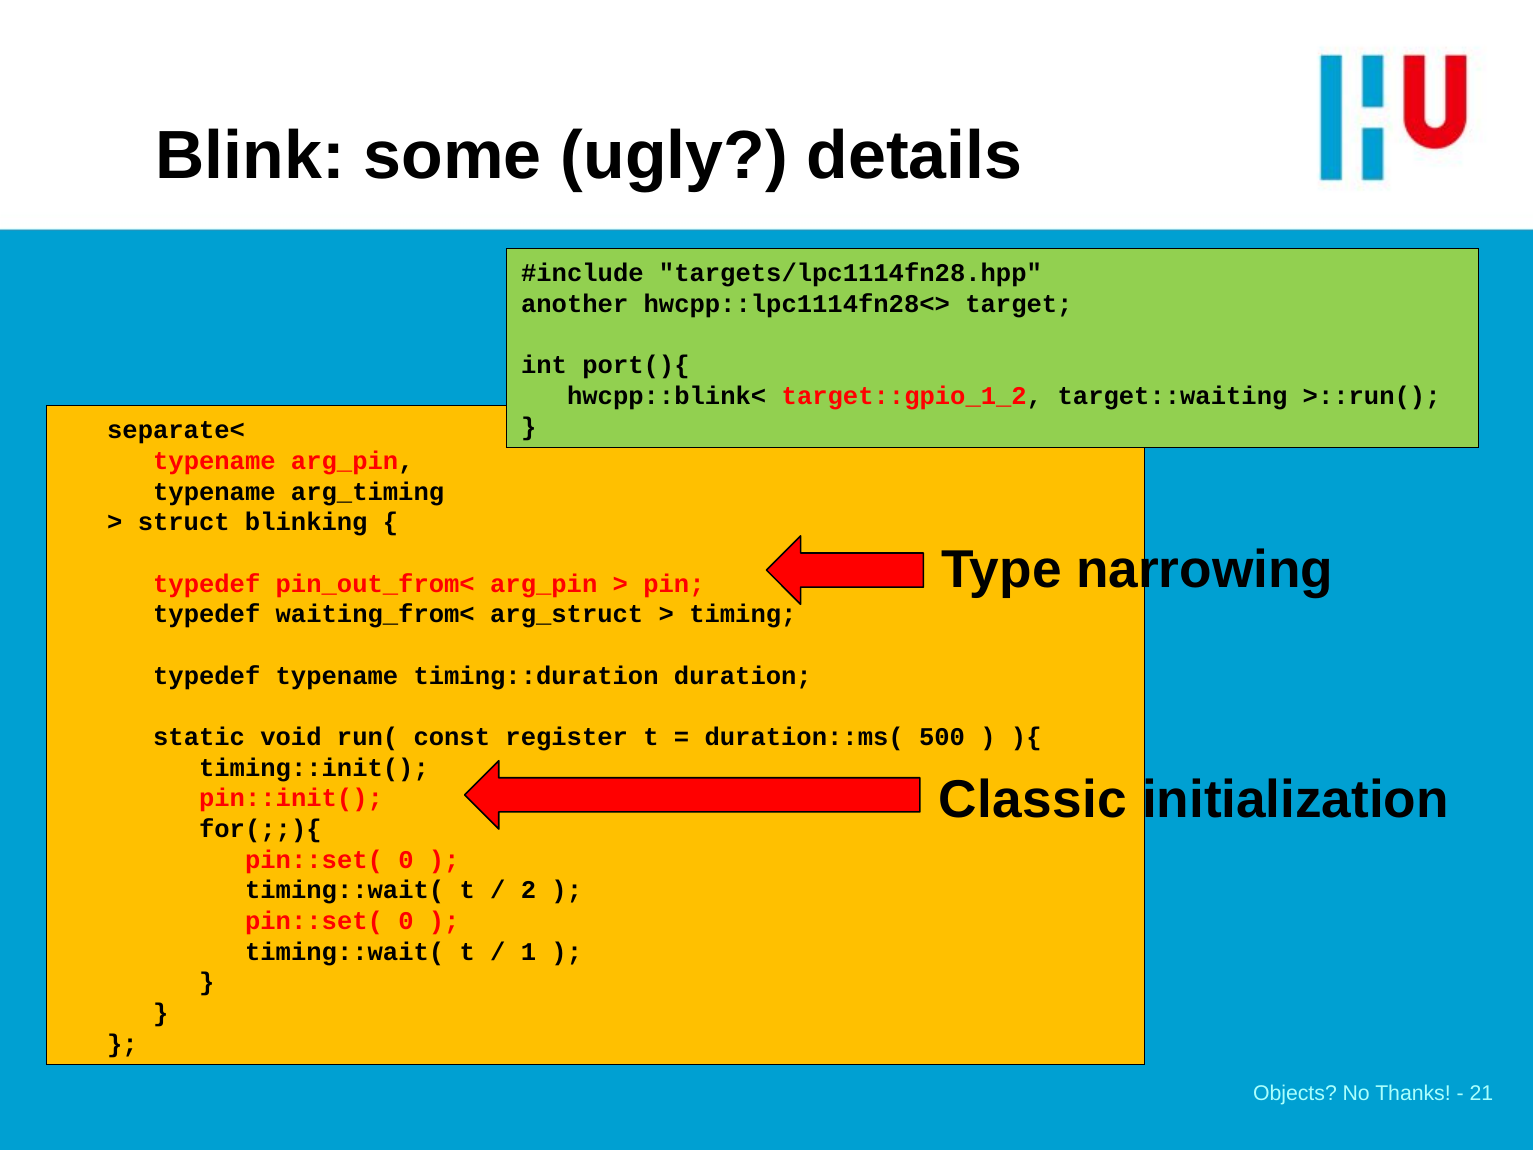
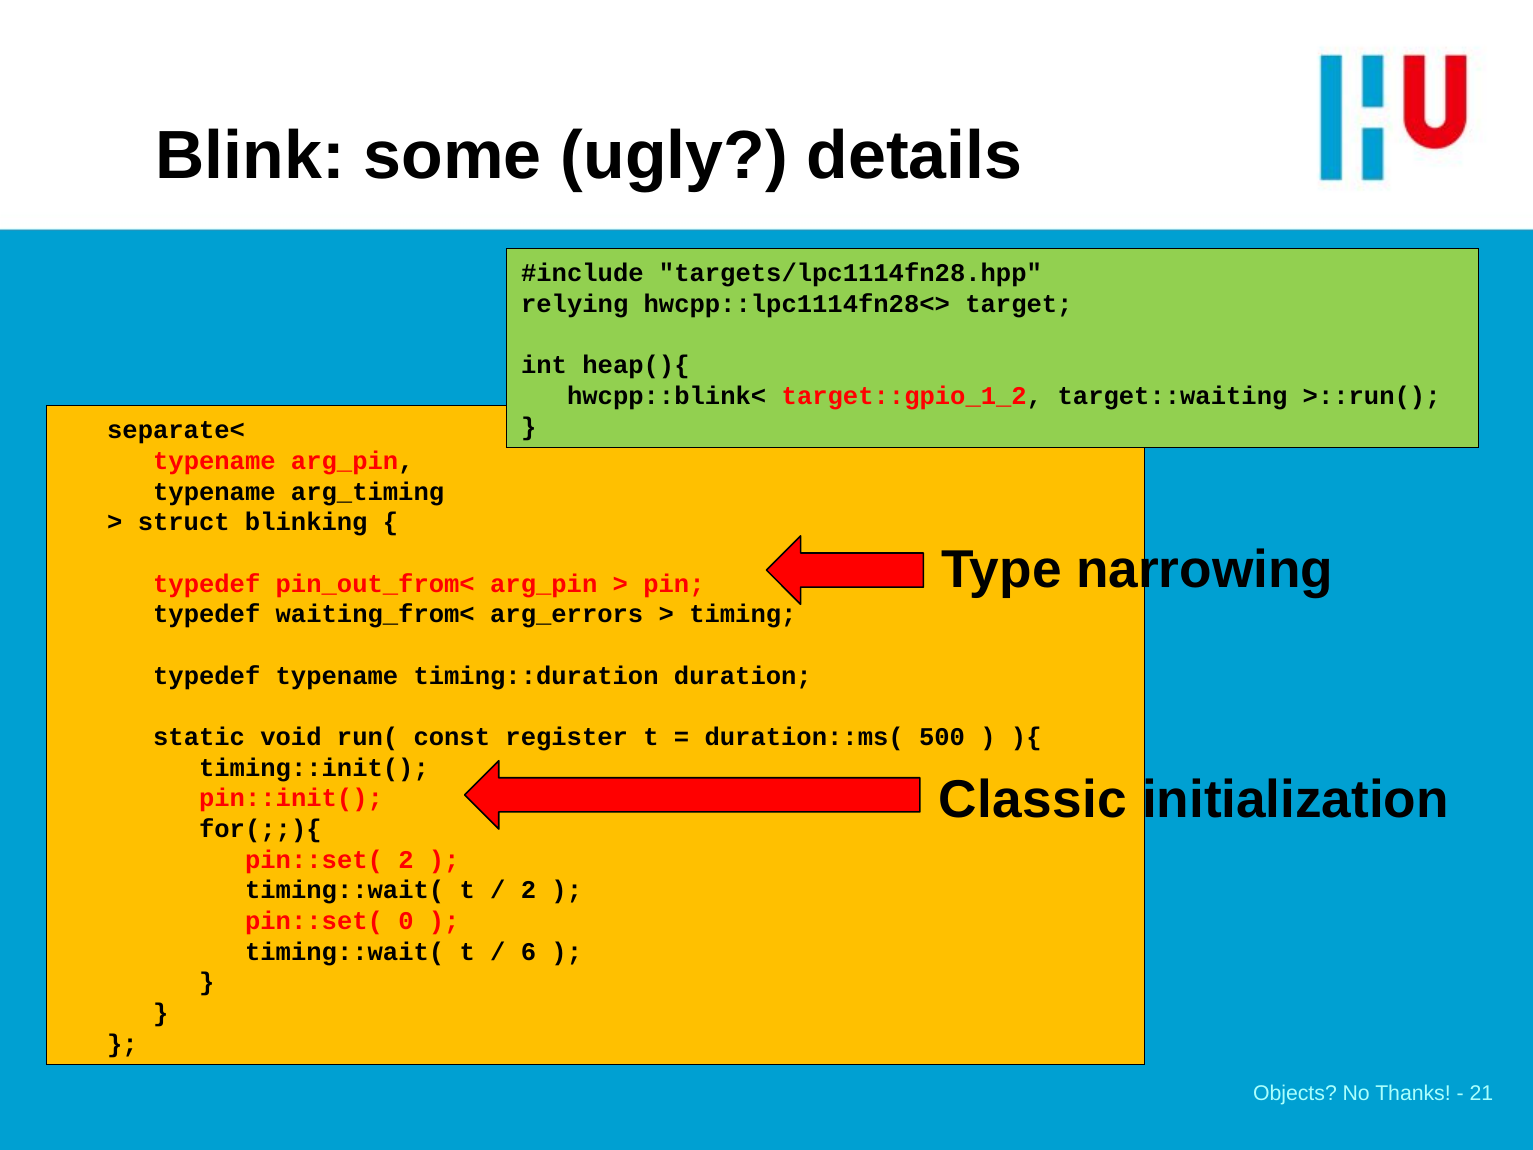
another: another -> relying (575, 304)
port(){: port(){ -> heap(){ (636, 365)
arg_struct: arg_struct -> arg_errors (567, 614)
0: 0 -> 2 (406, 860)
1: 1 -> 6 (528, 952)
